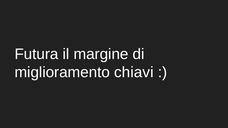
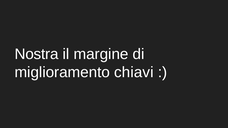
Futura: Futura -> Nostra (37, 54)
